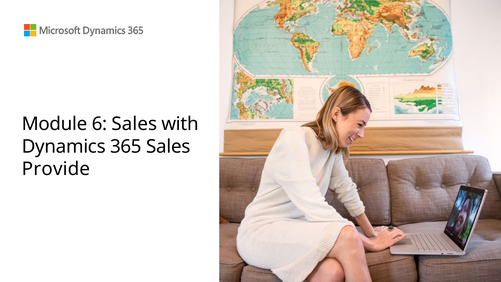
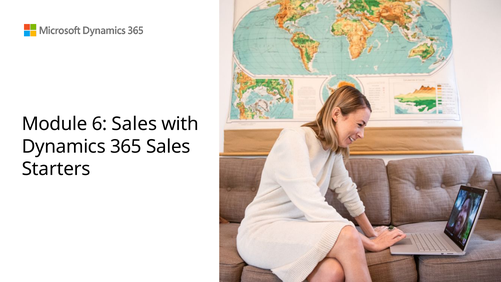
Provide: Provide -> Starters (56, 169)
